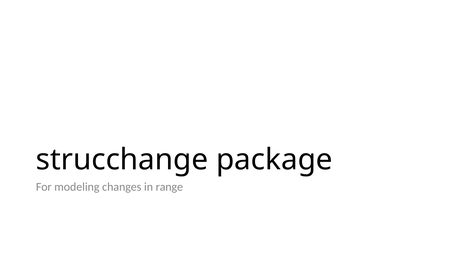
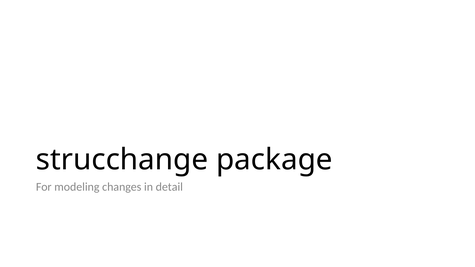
range: range -> detail (169, 187)
